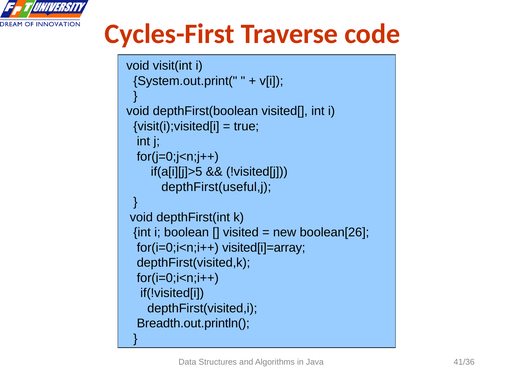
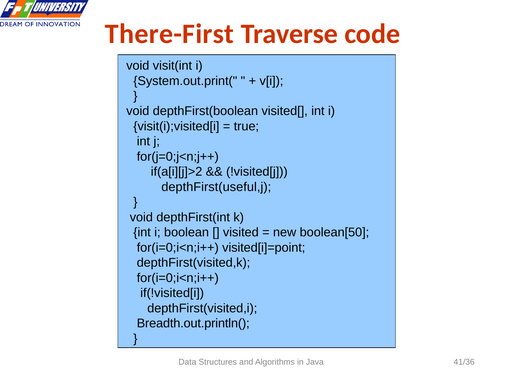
Cycles-First: Cycles-First -> There-First (169, 34)
if(a[i][j]>5: if(a[i][j]>5 -> if(a[i][j]>2 (177, 172)
boolean[26: boolean[26 -> boolean[50 (334, 232)
visited[i]=array: visited[i]=array -> visited[i]=point (264, 247)
